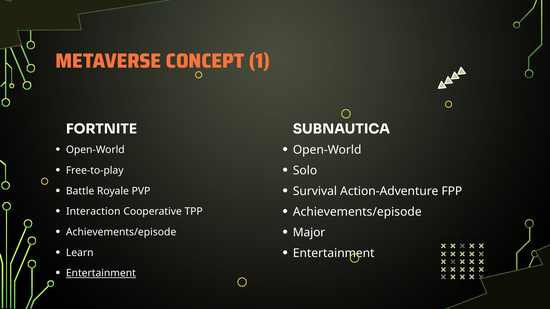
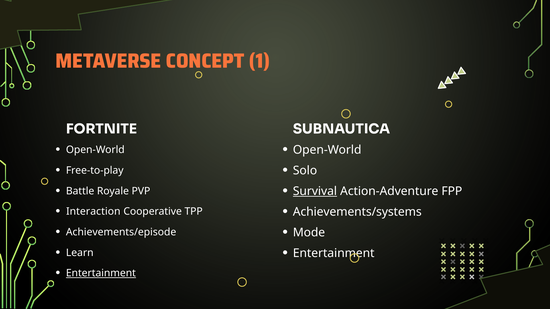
Survival underline: none -> present (315, 191)
Achievements/episode: Achievements/episode -> Achievements/systems (357, 212)
Major: Major -> Mode (309, 233)
